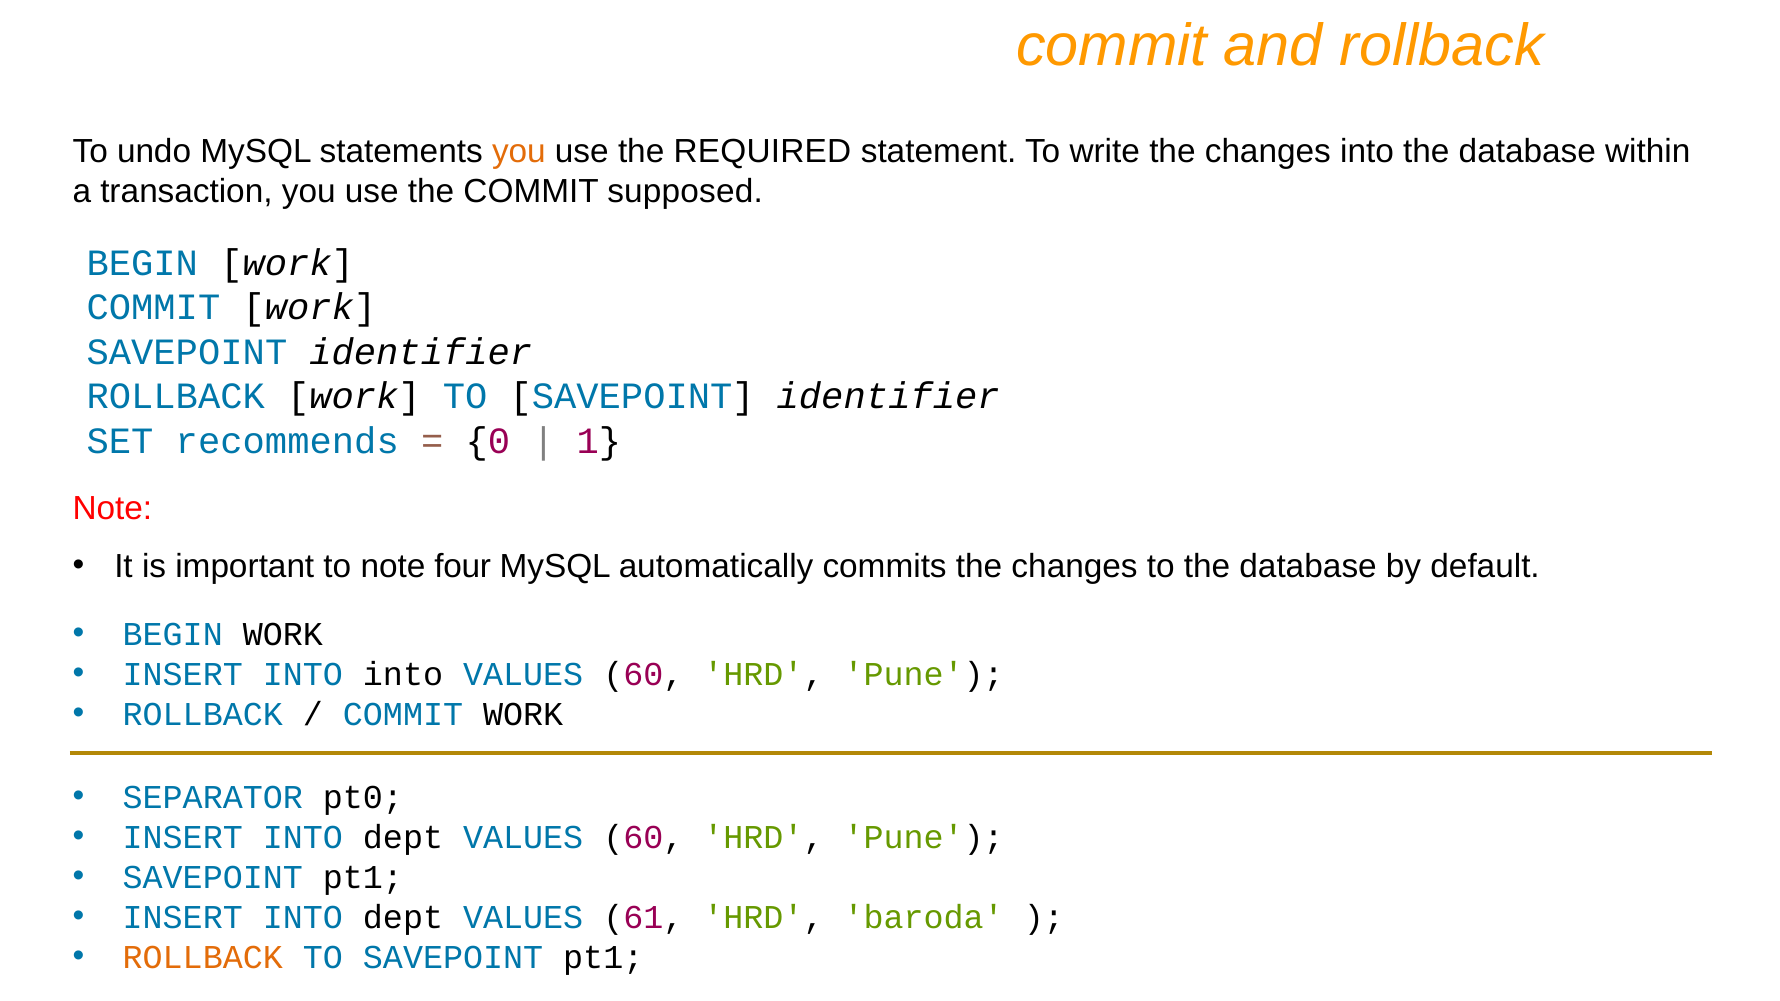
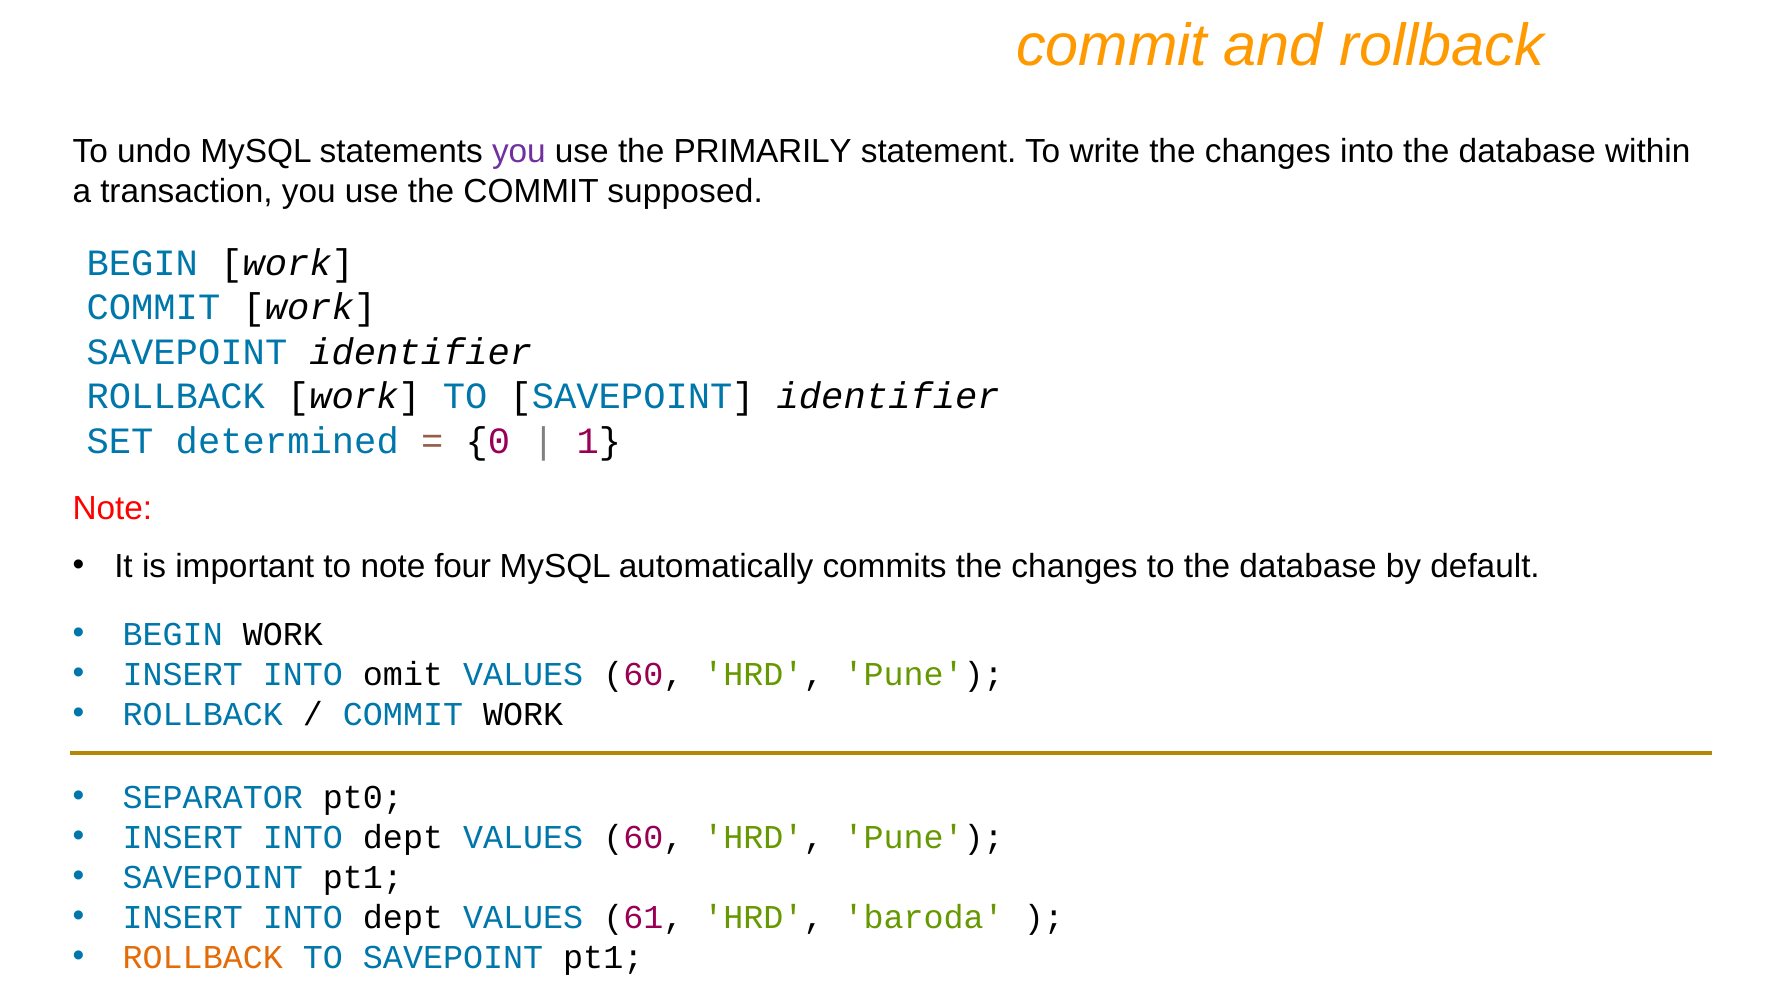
you colour: orange -> purple (519, 151)
REQUIRED: REQUIRED -> PRIMARILY (763, 151)
recommends: recommends -> determined (287, 441)
INTO into: into -> omit (403, 675)
